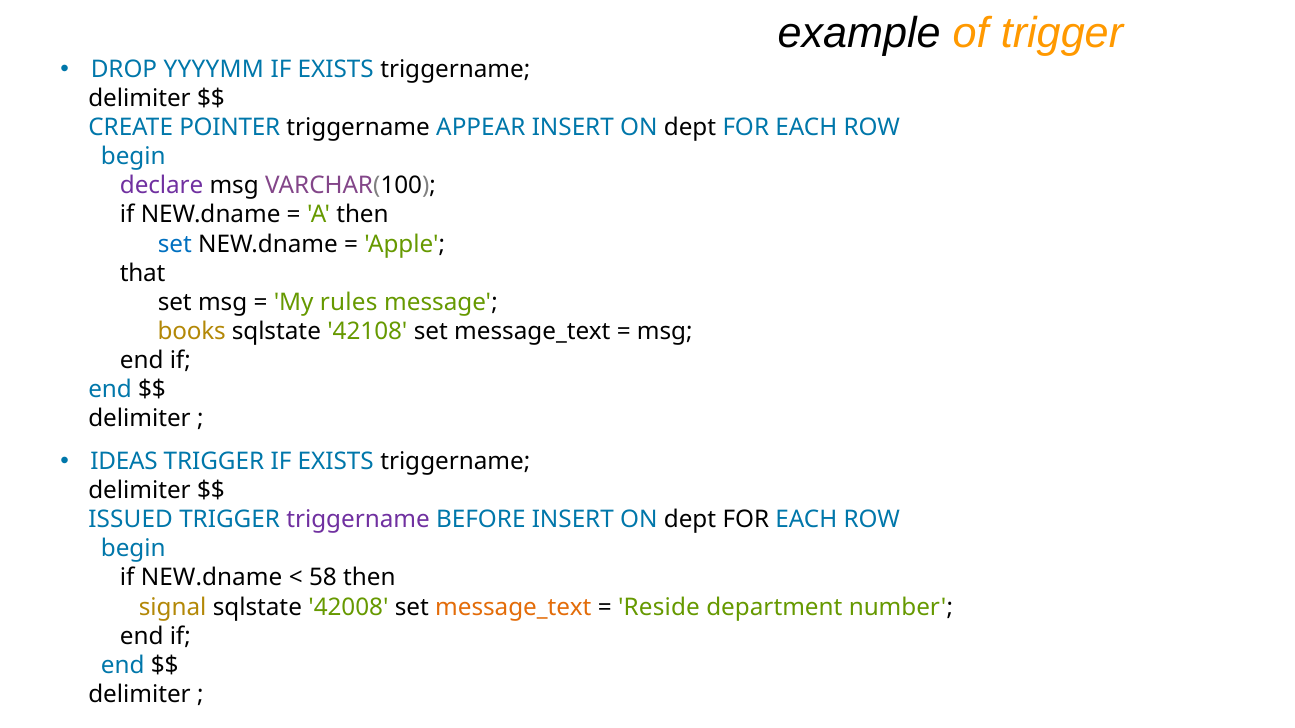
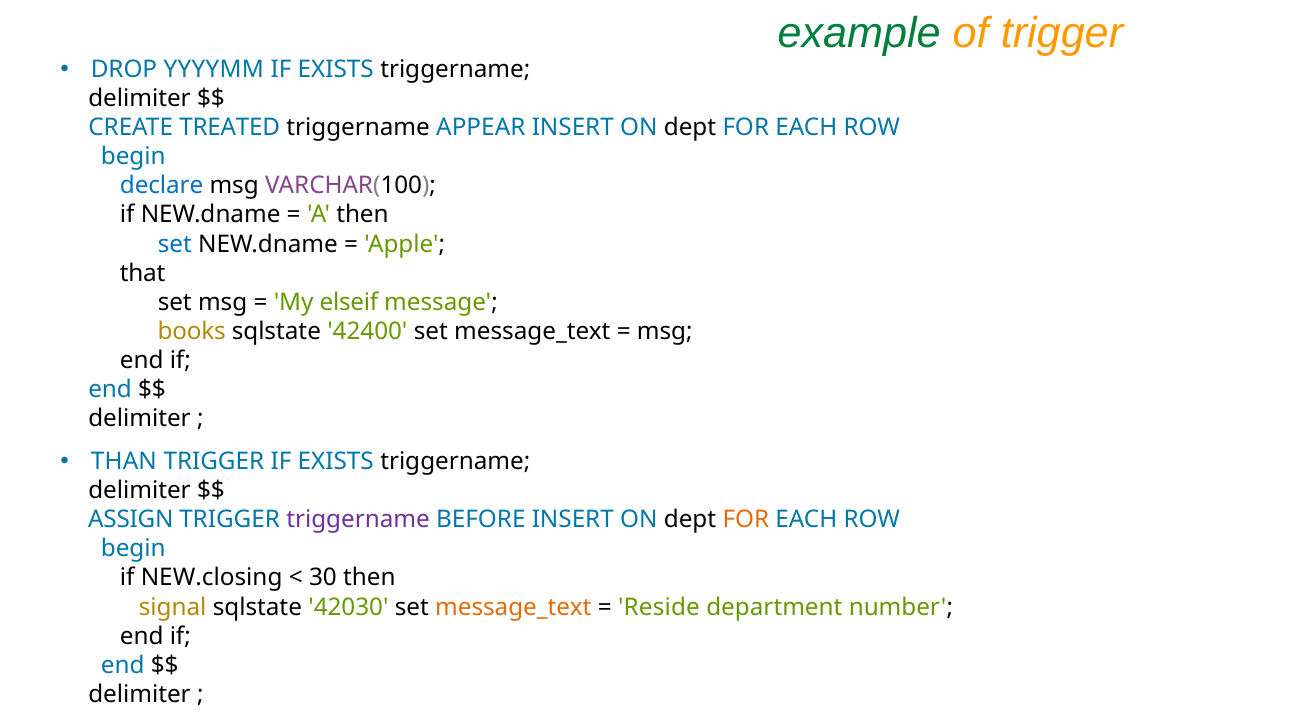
example colour: black -> green (859, 34)
POINTER: POINTER -> TREATED (230, 128)
declare colour: purple -> blue (162, 186)
rules: rules -> elseif (349, 303)
42108: 42108 -> 42400 (367, 332)
IDEAS: IDEAS -> THAN (124, 462)
ISSUED: ISSUED -> ASSIGN (131, 520)
FOR colour: black -> orange (746, 520)
NEW.dname: NEW.dname -> NEW.closing (212, 578)
58: 58 -> 30 (323, 578)
42008: 42008 -> 42030 (348, 607)
